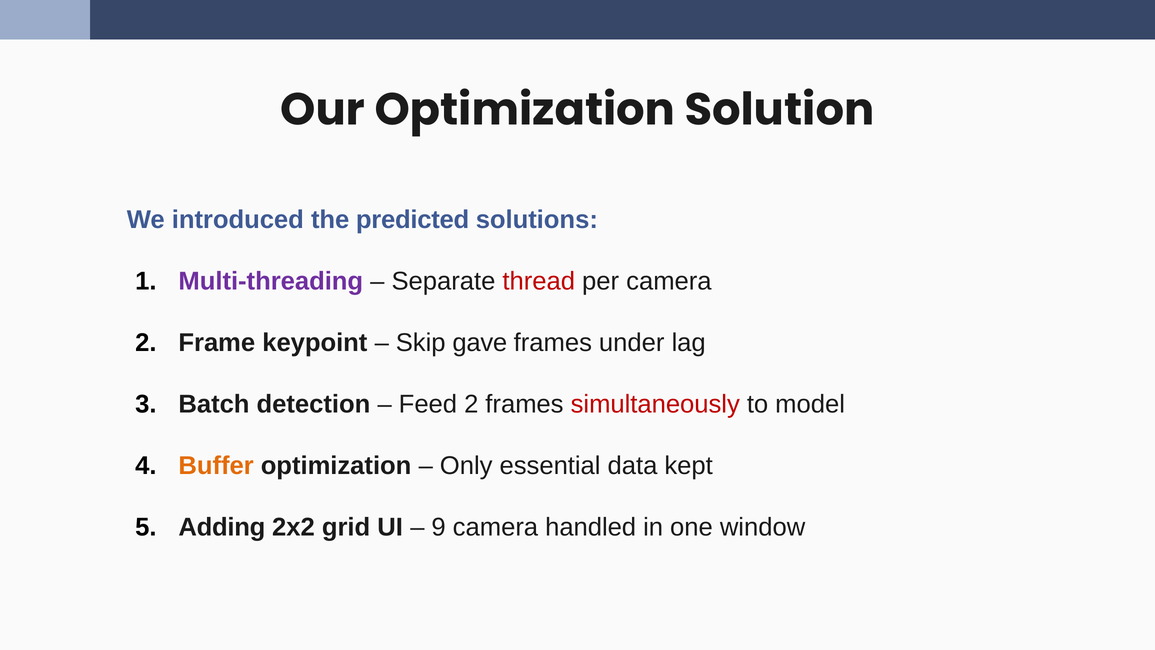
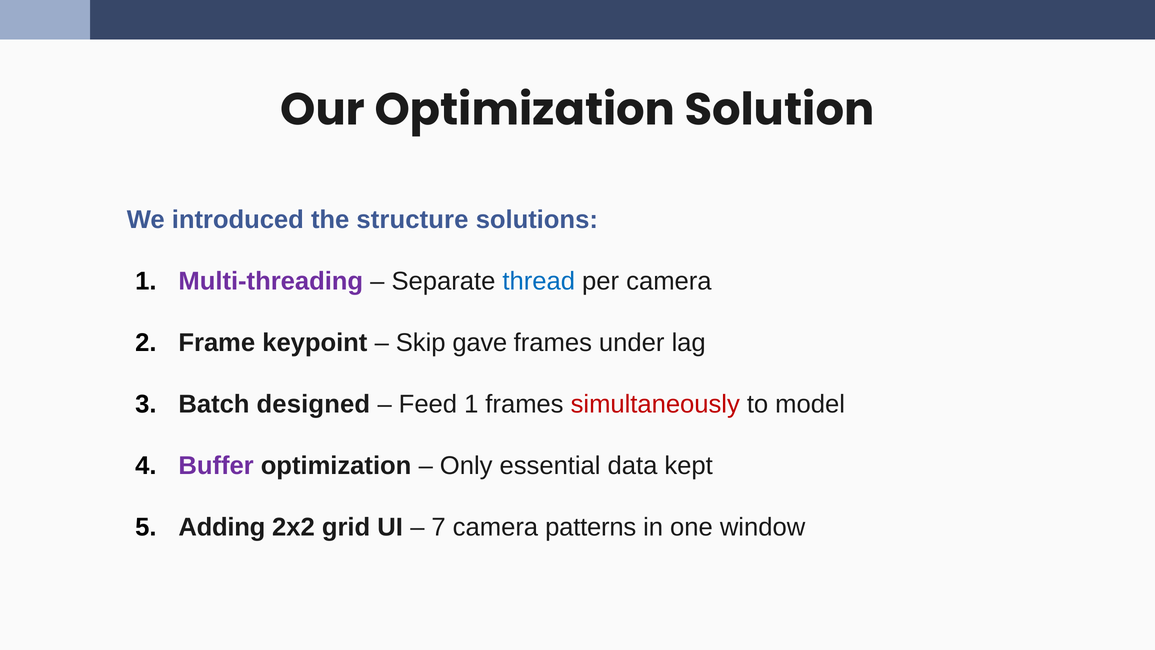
predicted: predicted -> structure (412, 219)
thread colour: red -> blue (539, 281)
detection: detection -> designed (313, 404)
Feed 2: 2 -> 1 (471, 404)
Buffer colour: orange -> purple (216, 466)
9: 9 -> 7 (439, 527)
handled: handled -> patterns (591, 527)
